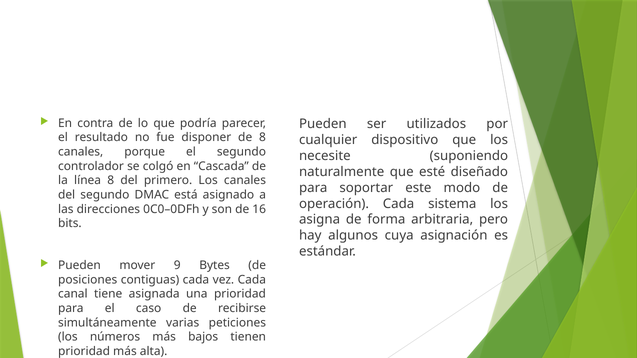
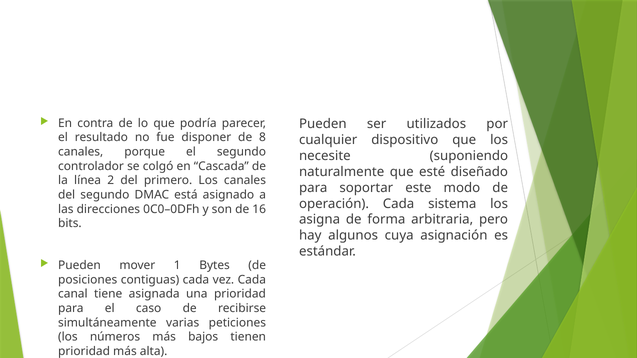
línea 8: 8 -> 2 (111, 181)
9: 9 -> 1 (177, 266)
